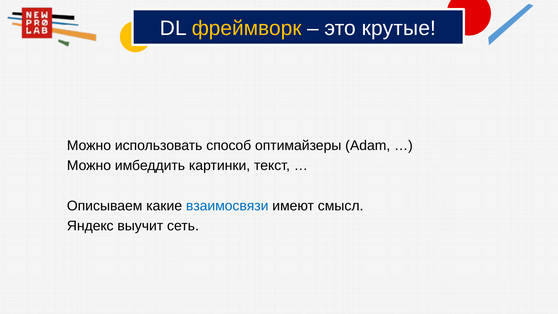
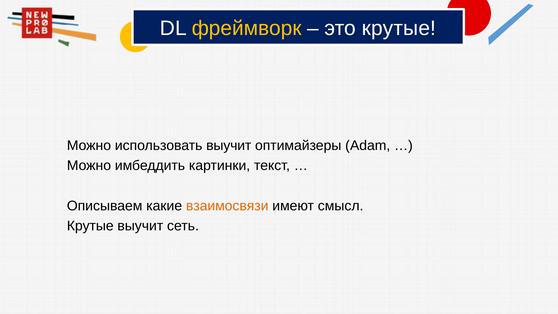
использовать способ: способ -> выучит (229, 145)
взаимосвязи colour: blue -> orange (227, 206)
Яндекс: Яндекс -> Крутые (90, 226)
